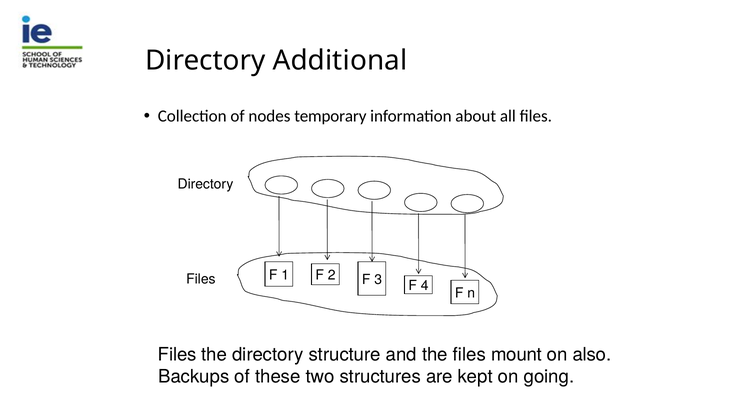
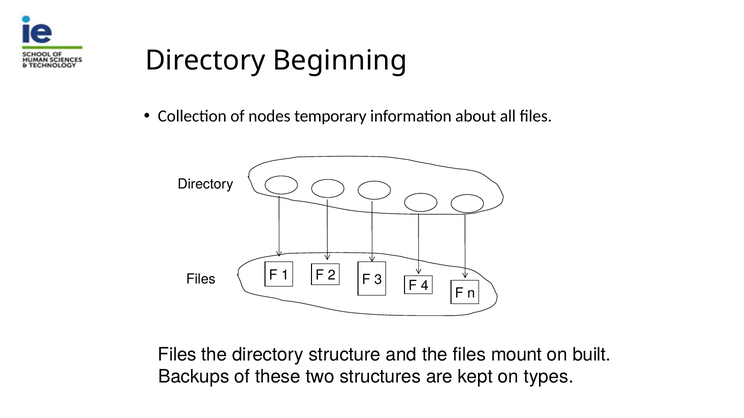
Additional: Additional -> Beginning (340, 61)
also: also -> built (592, 355)
going: going -> types (549, 377)
